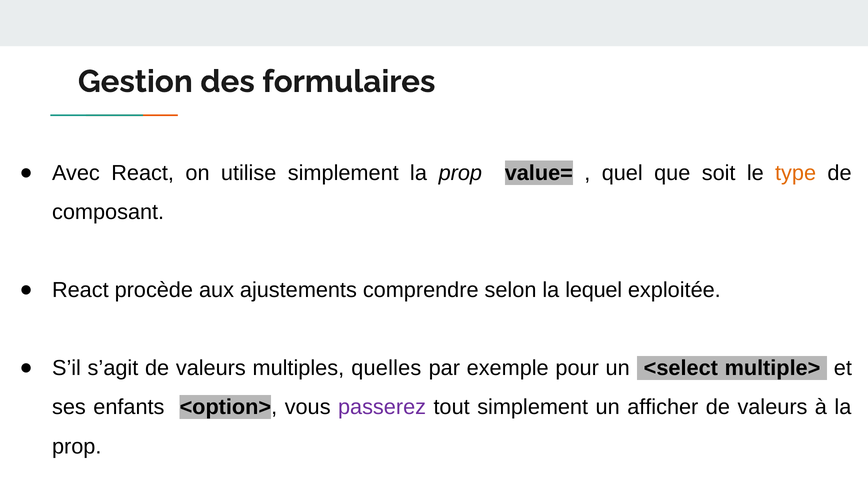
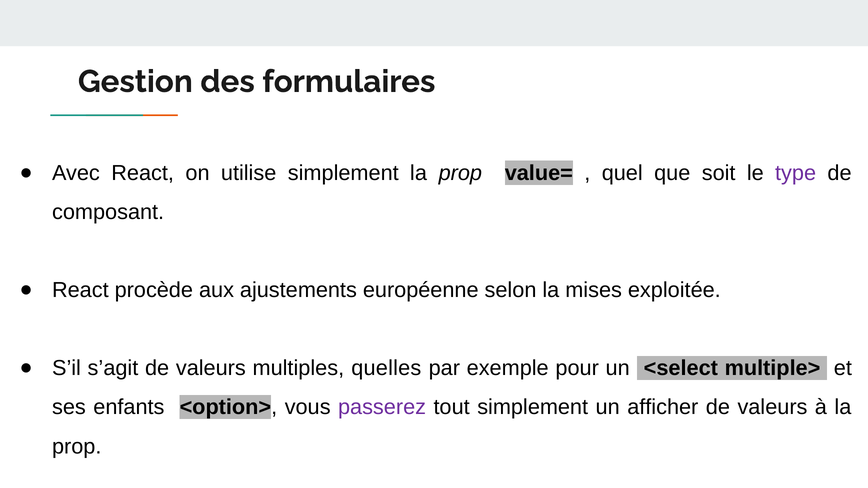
type colour: orange -> purple (796, 173)
comprendre: comprendre -> européenne (421, 290)
lequel: lequel -> mises (594, 290)
